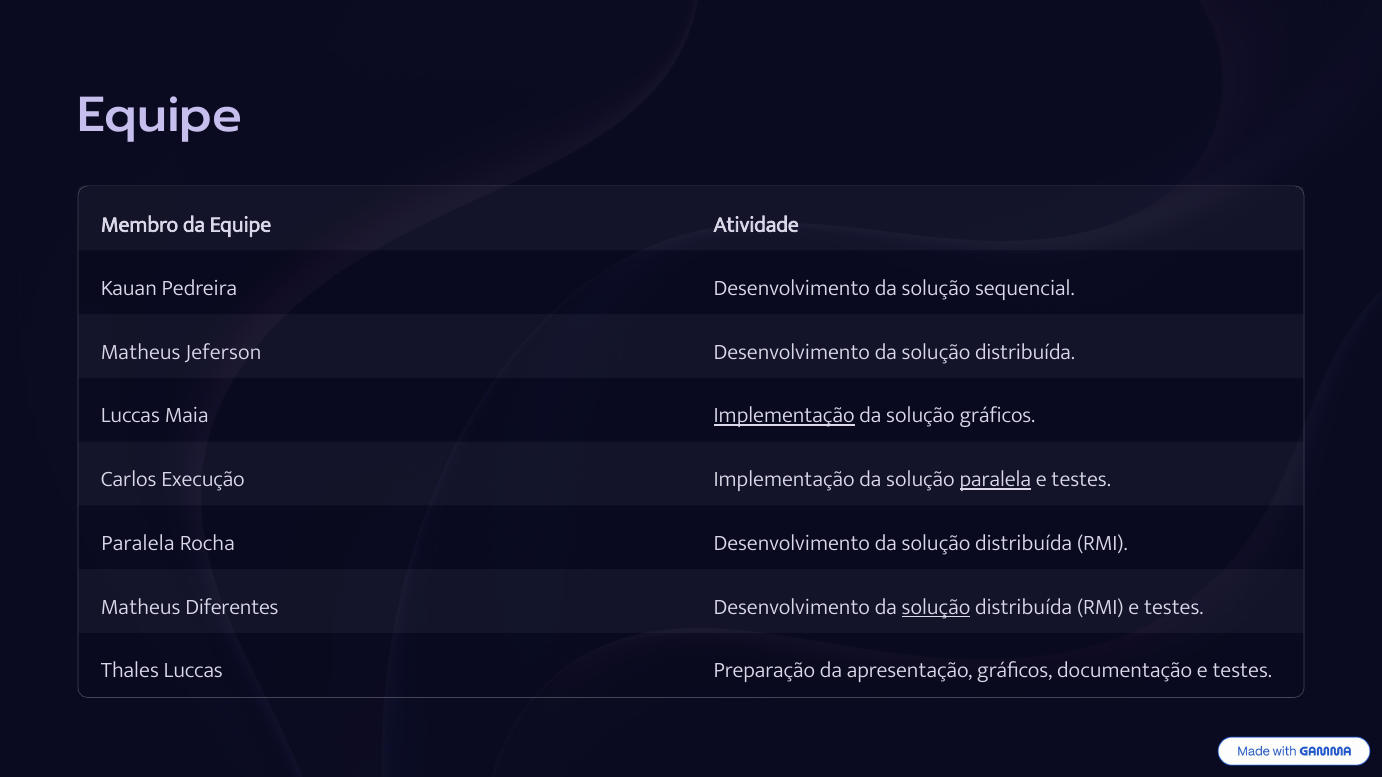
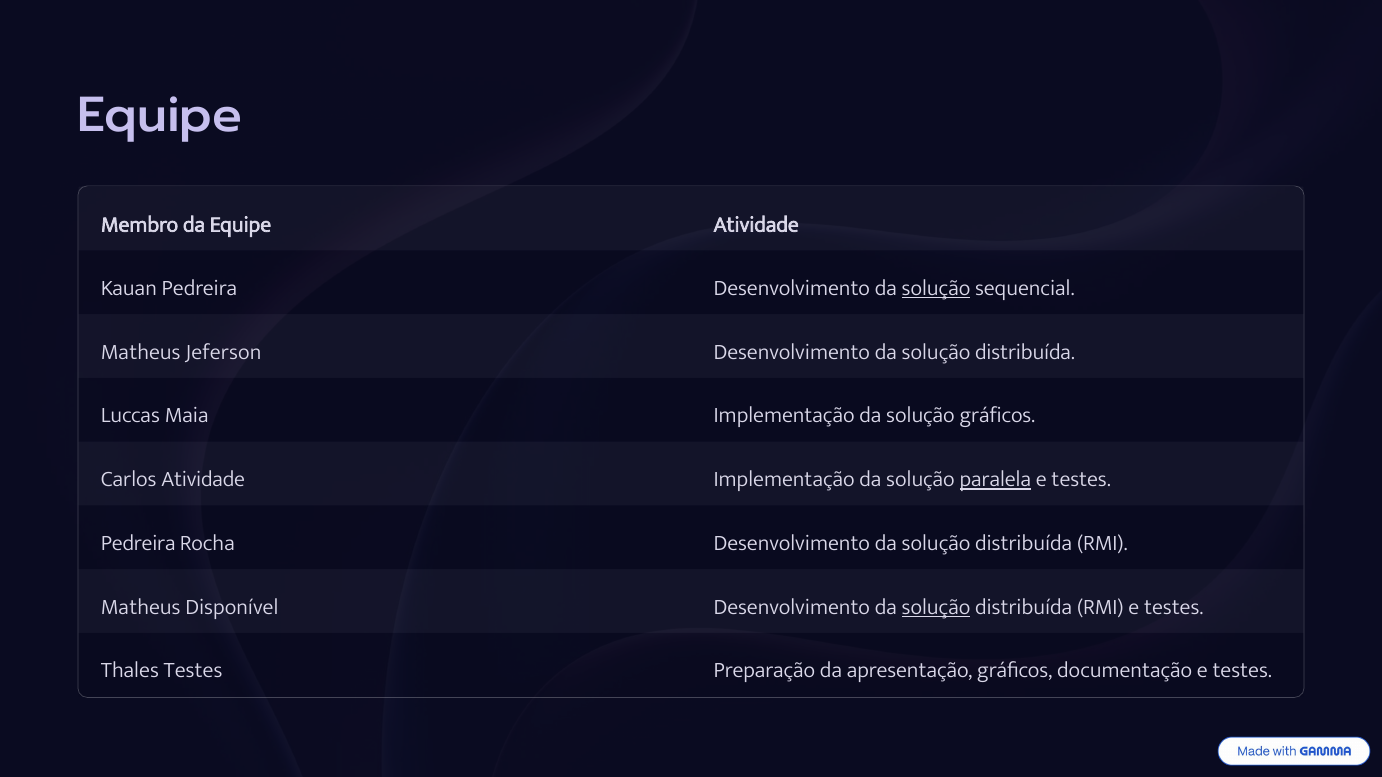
solução underline: none -> present (936, 288)
Implementação underline: present -> none (784, 416)
Carlos Execução: Execução -> Atividade (203, 480)
Paralela: Paralela -> Pedreira (138, 543)
Diferentes: Diferentes -> Disponível (232, 607)
Thales Luccas: Luccas -> Testes (193, 671)
